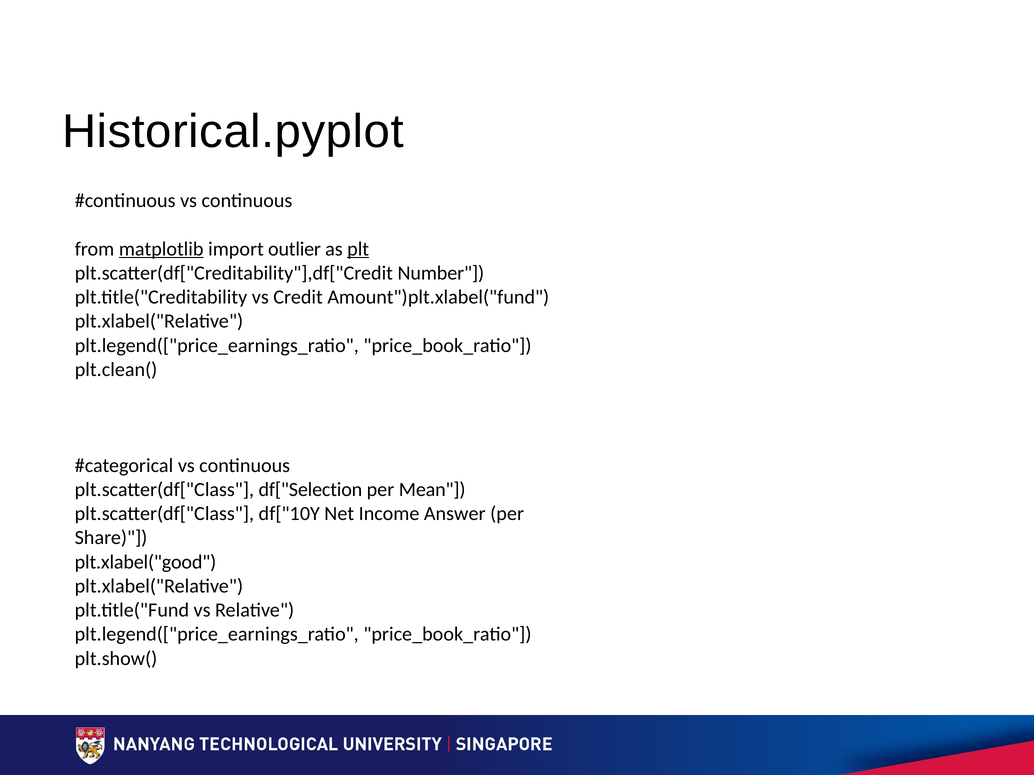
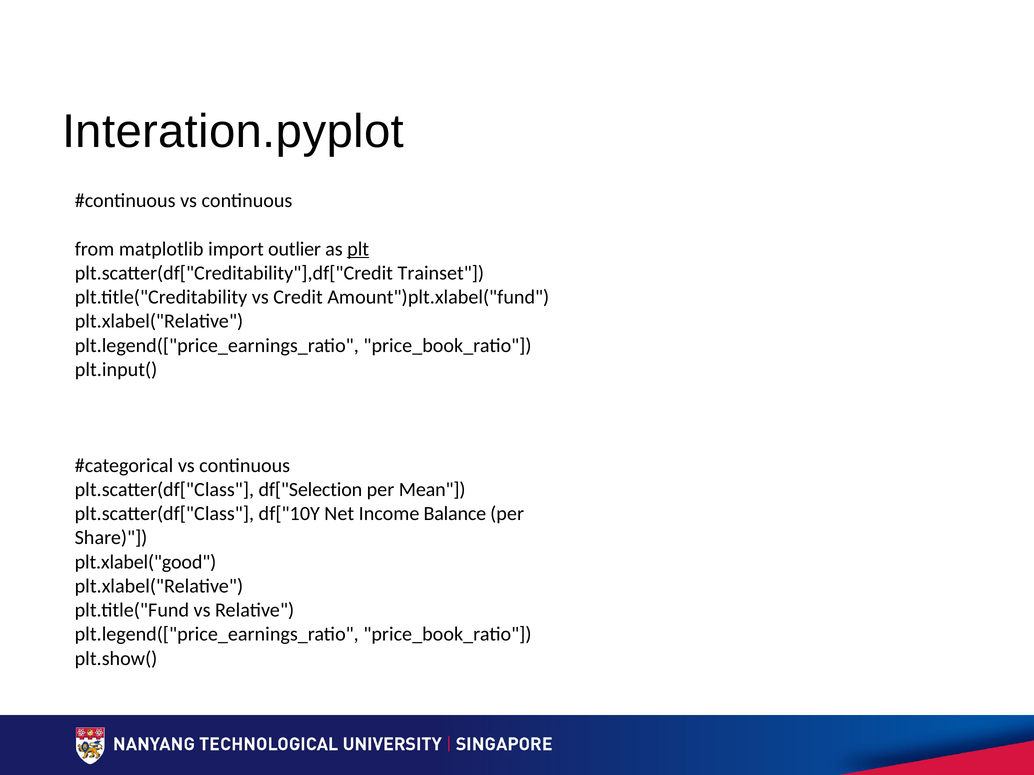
Historical.pyplot: Historical.pyplot -> Interation.pyplot (233, 132)
matplotlib underline: present -> none (161, 249)
Number: Number -> Trainset (441, 273)
plt.clean(: plt.clean( -> plt.input( (116, 370)
Answer: Answer -> Balance (455, 514)
